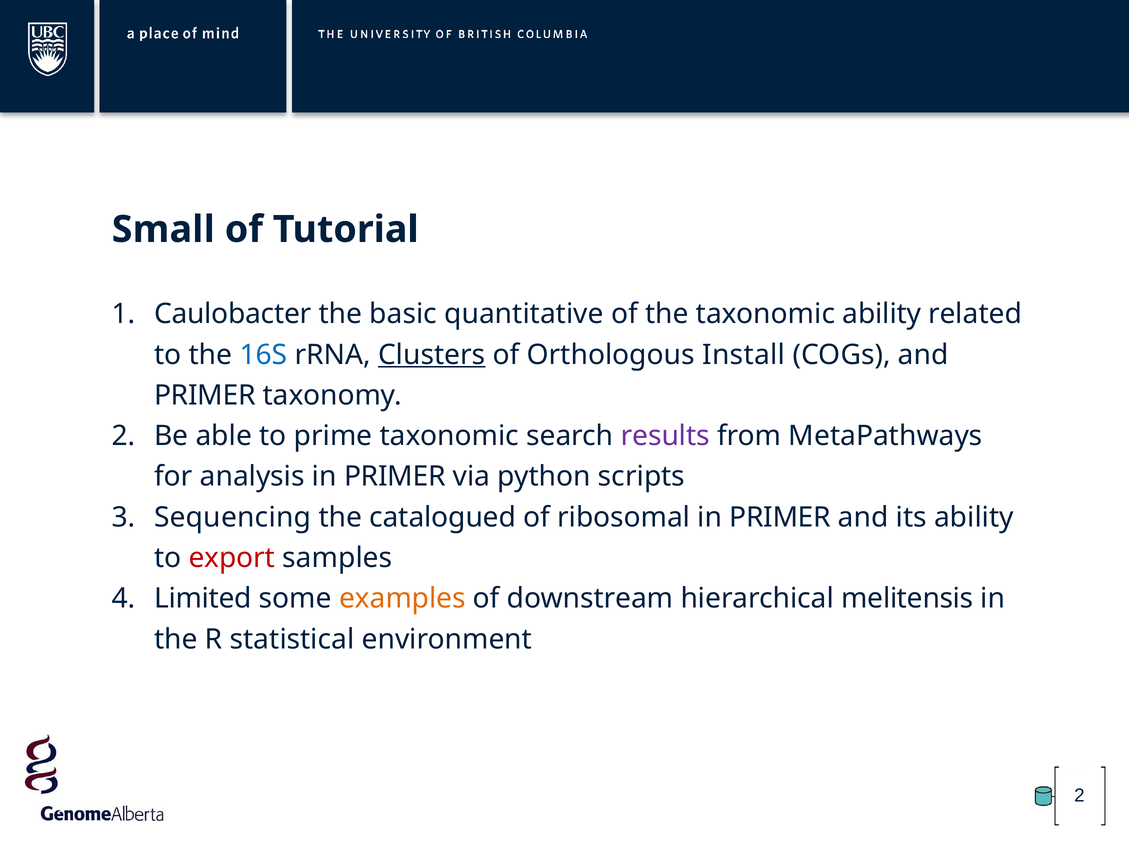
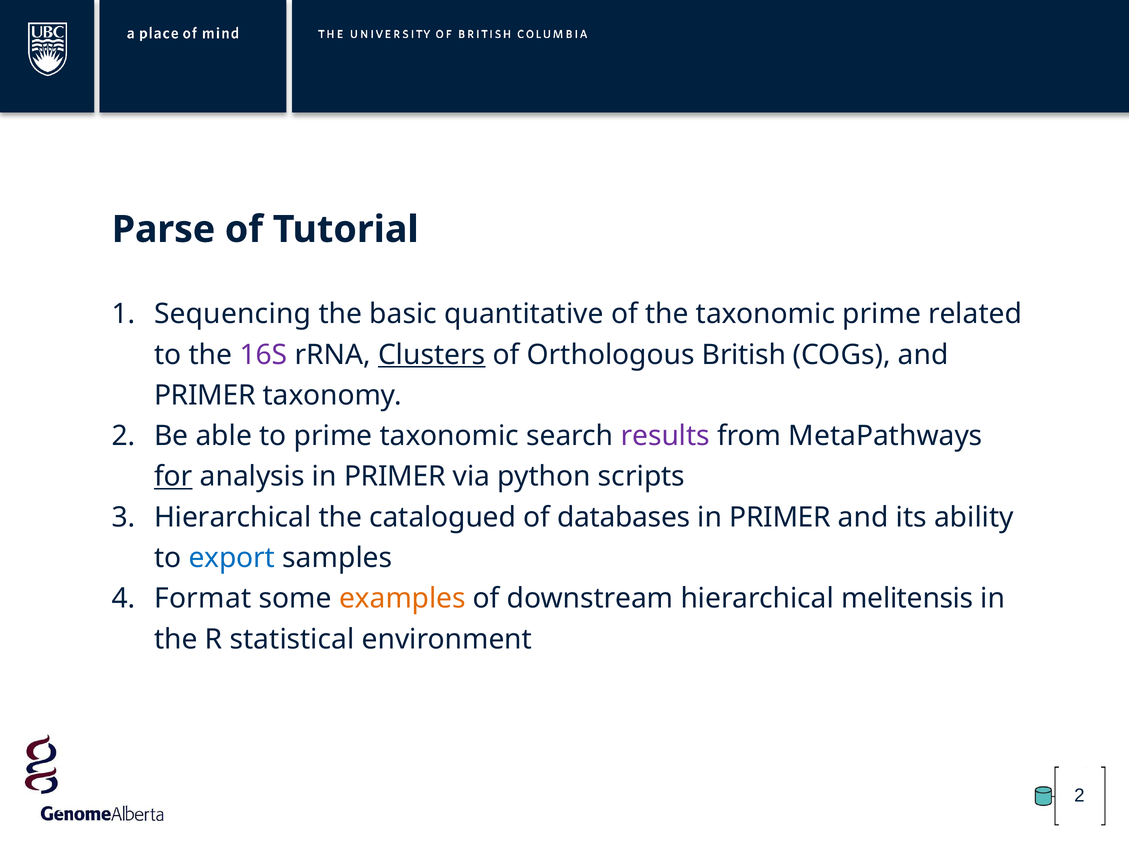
Small: Small -> Parse (163, 229)
Caulobacter: Caulobacter -> Sequencing (233, 314)
taxonomic ability: ability -> prime (882, 314)
16S colour: blue -> purple (263, 355)
Install: Install -> British (744, 355)
for underline: none -> present (173, 477)
Sequencing: Sequencing -> Hierarchical (233, 517)
ribosomal: ribosomal -> databases (624, 517)
export colour: red -> blue (232, 558)
Limited: Limited -> Format (203, 598)
